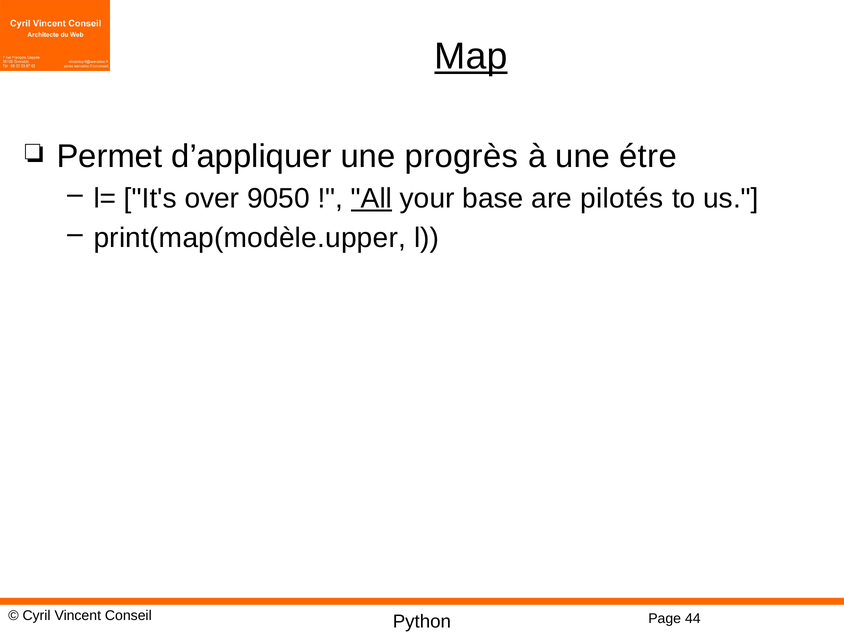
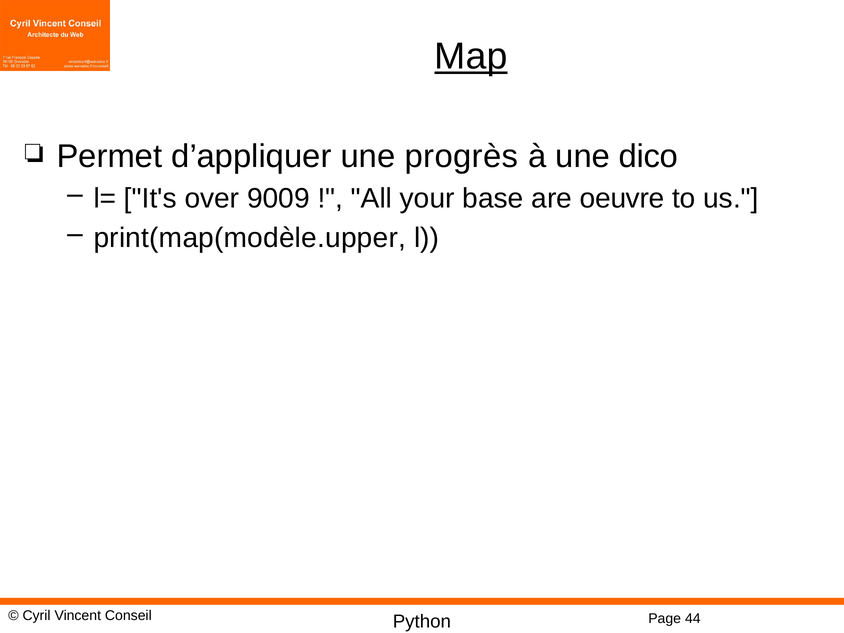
étre: étre -> dico (648, 157)
9050: 9050 -> 9009 (278, 198)
All underline: present -> none (372, 198)
pilotés: pilotés -> oeuvre (622, 198)
